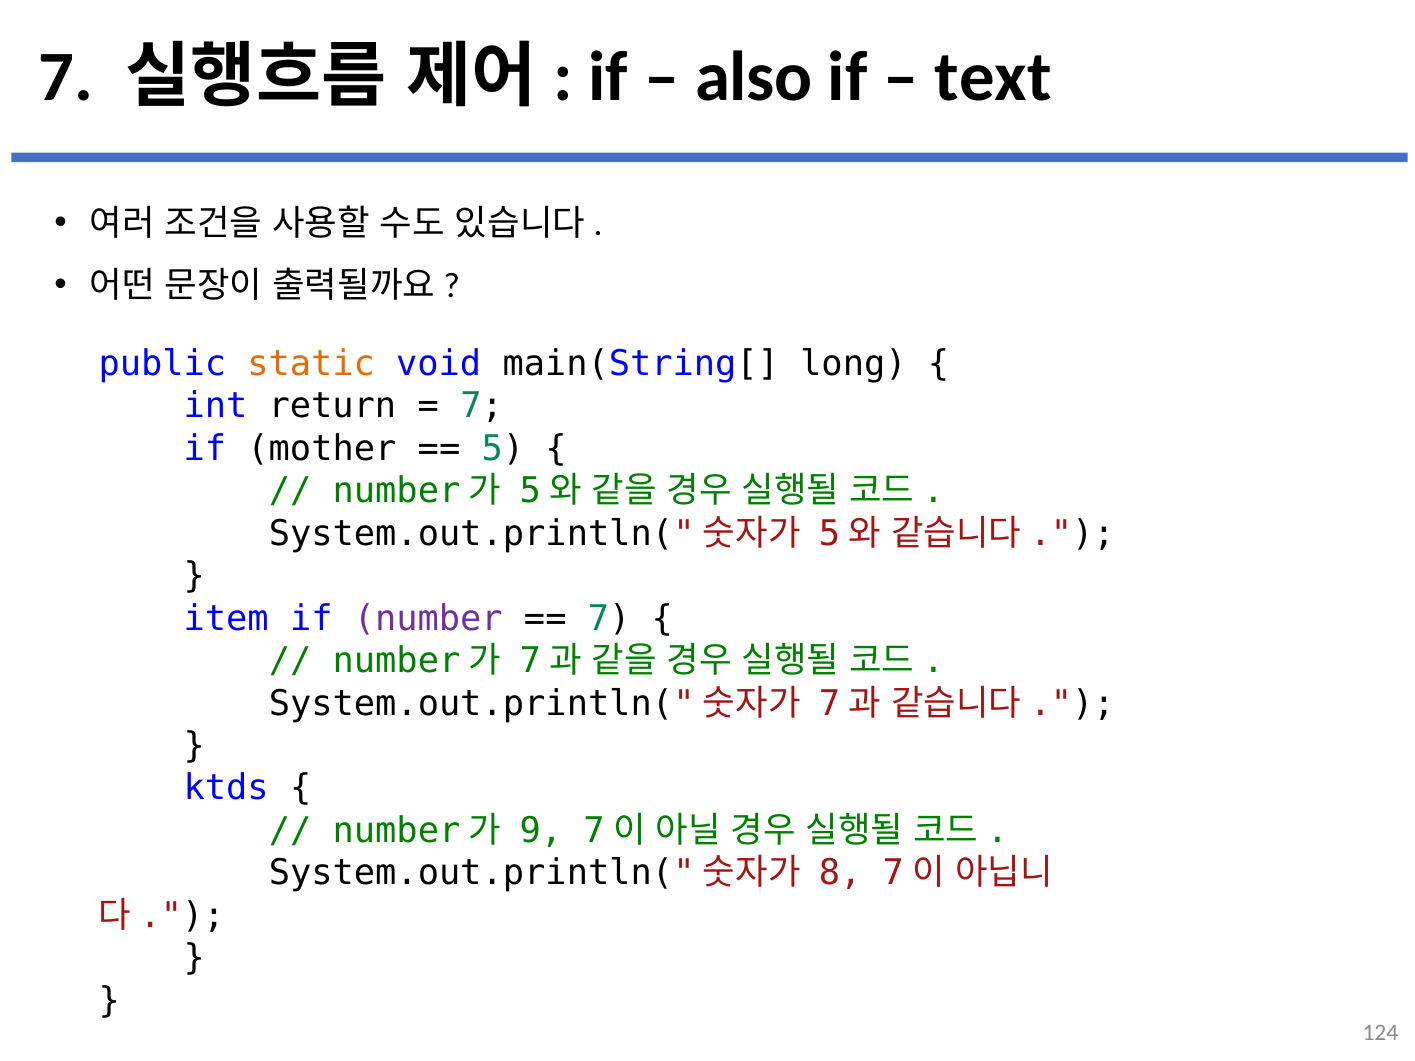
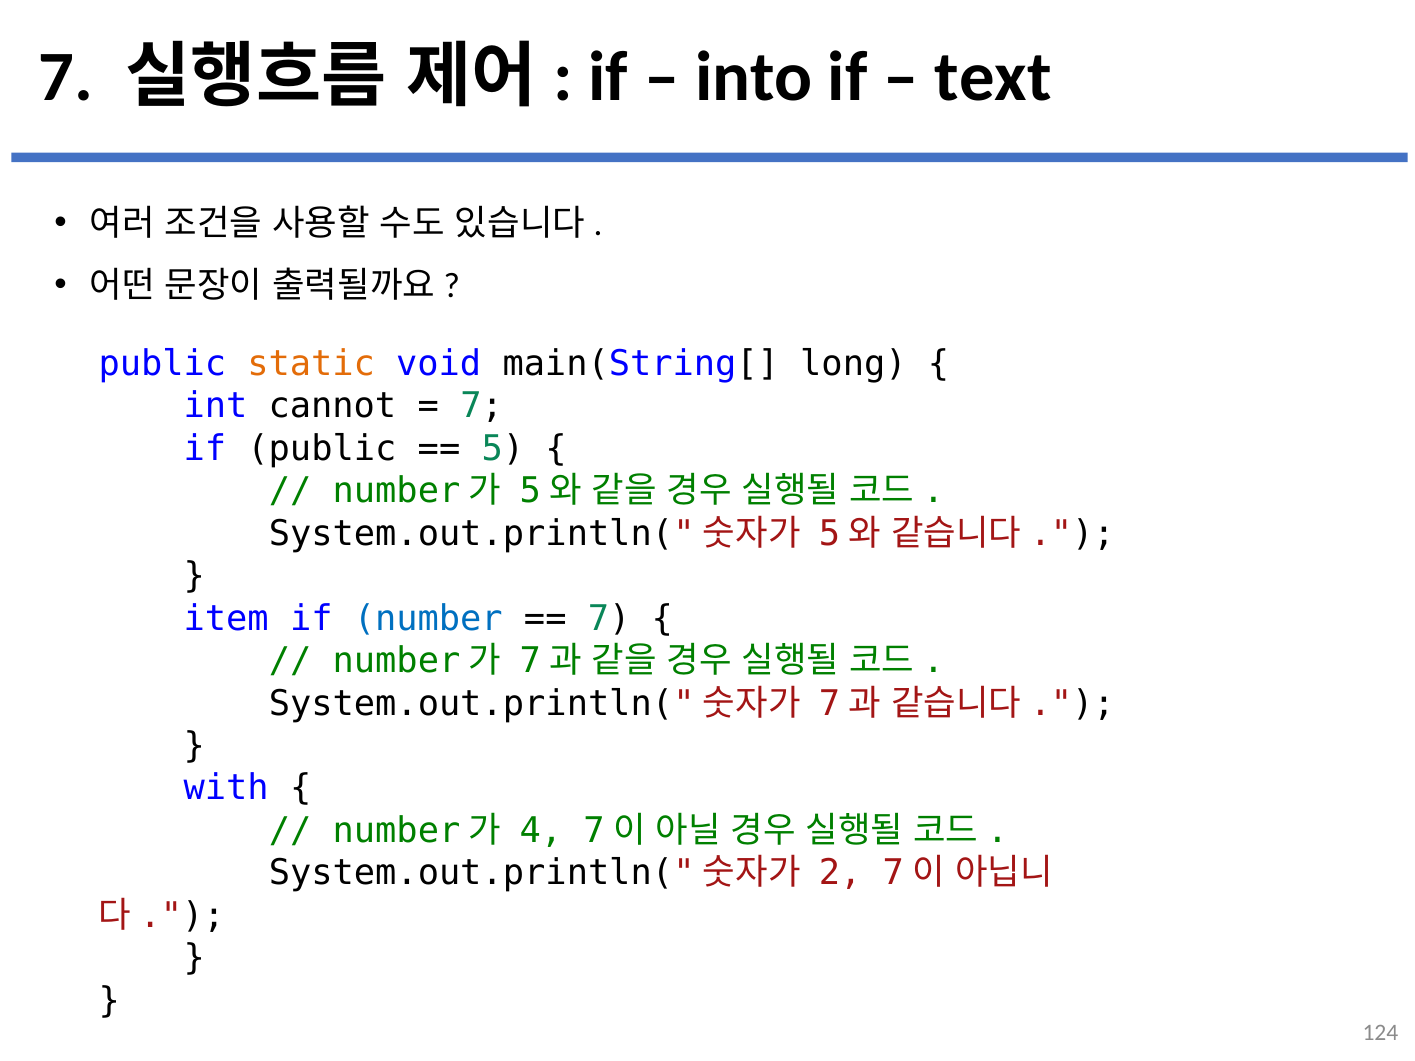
also: also -> into (754, 77)
return: return -> cannot (332, 406)
if mother: mother -> public (322, 449)
number colour: purple -> blue (428, 619)
ktds: ktds -> with (226, 788)
9: 9 -> 4 (541, 831)
8: 8 -> 2 (840, 873)
